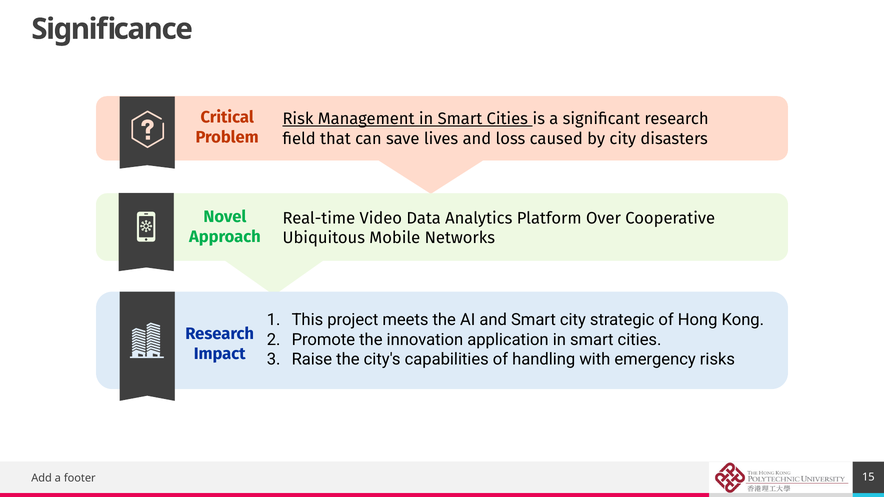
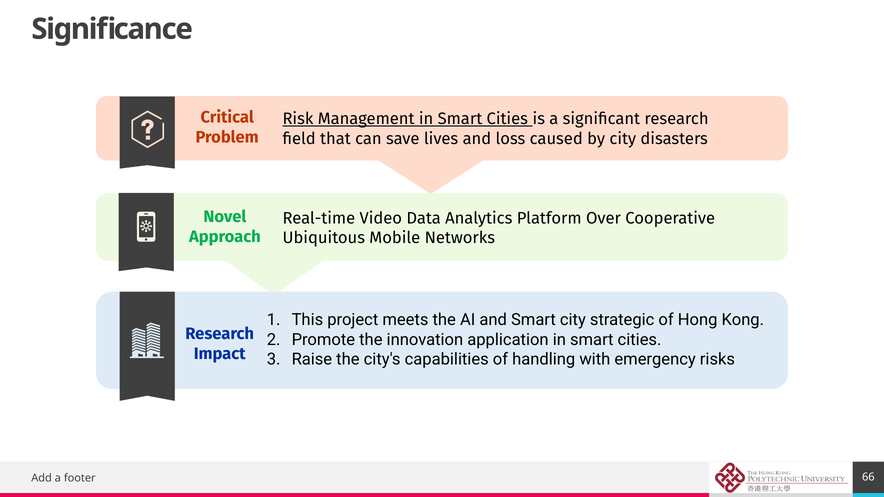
15: 15 -> 66 (868, 477)
